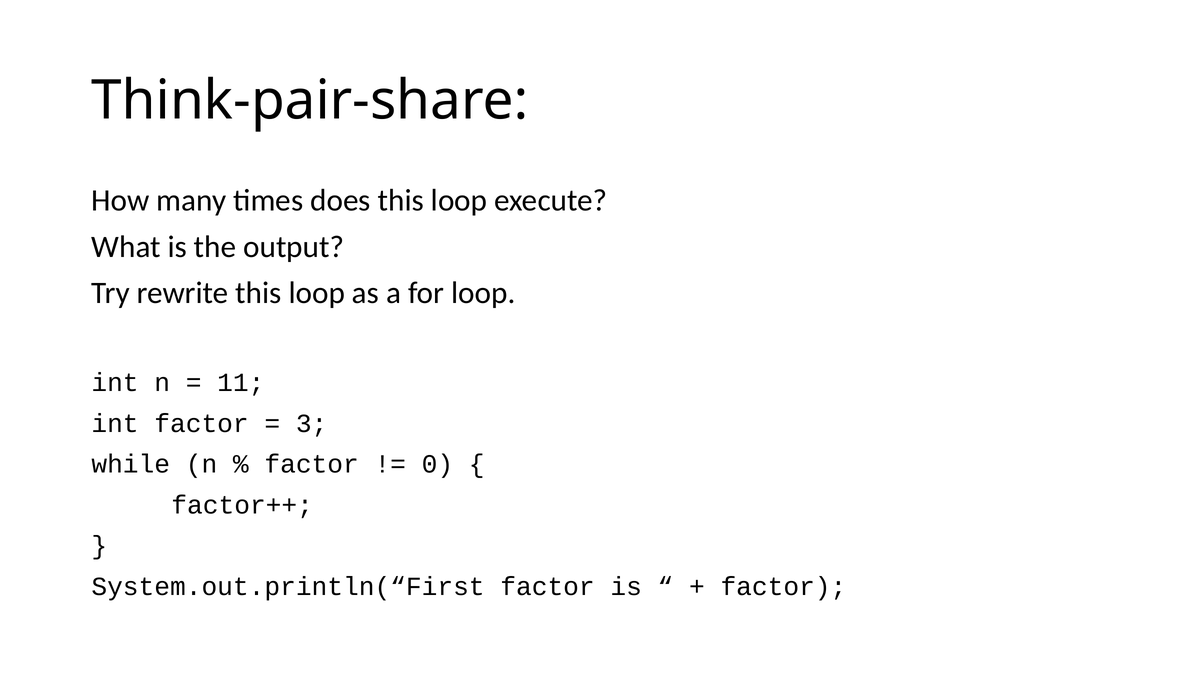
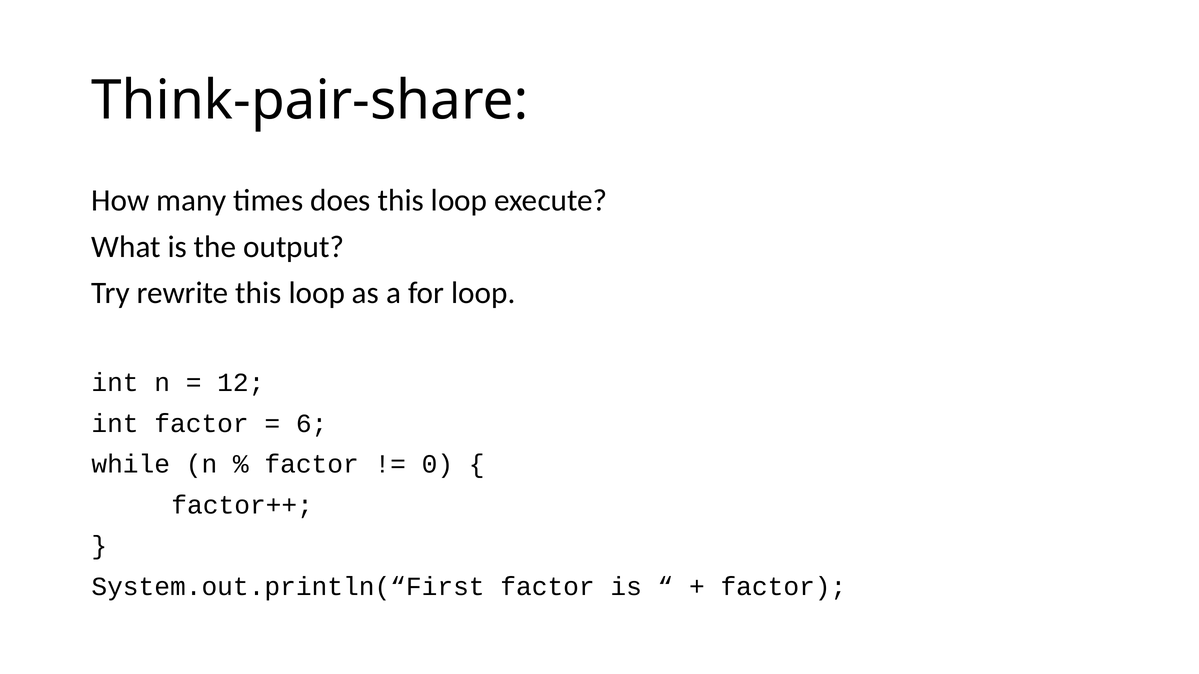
11: 11 -> 12 (241, 383)
3: 3 -> 6 (312, 424)
